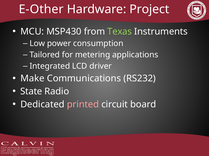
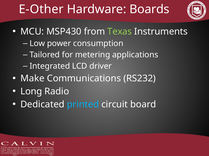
Project: Project -> Boards (149, 9)
State: State -> Long (31, 92)
printed colour: pink -> light blue (83, 105)
